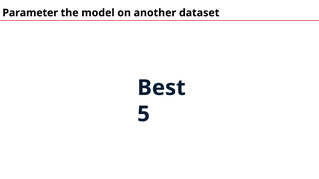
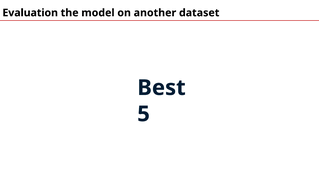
Parameter: Parameter -> Evaluation (30, 13)
